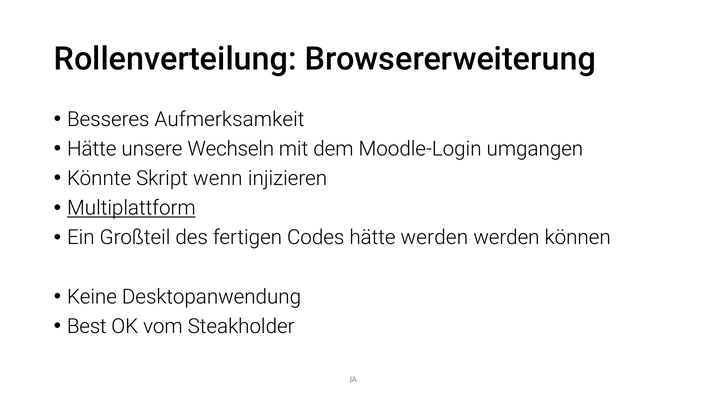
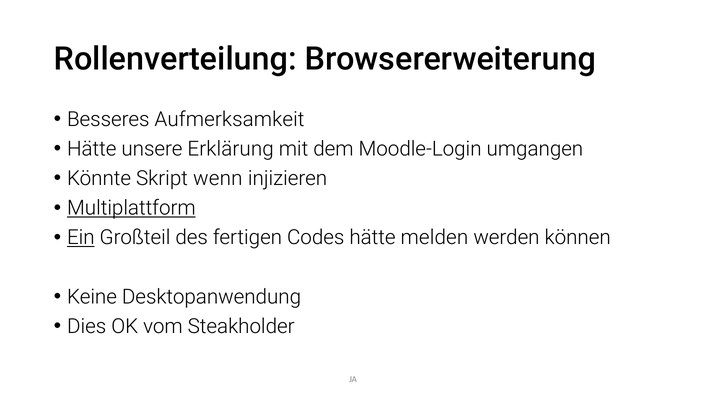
Wechseln: Wechseln -> Erklärung (231, 149)
Ein underline: none -> present (81, 238)
hätte werden: werden -> melden (434, 238)
Best: Best -> Dies (87, 327)
